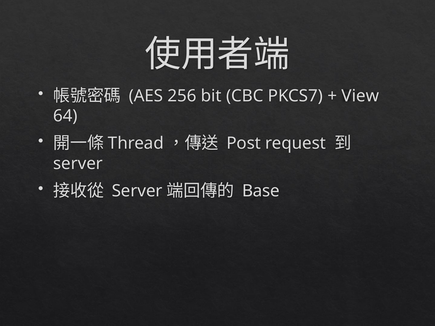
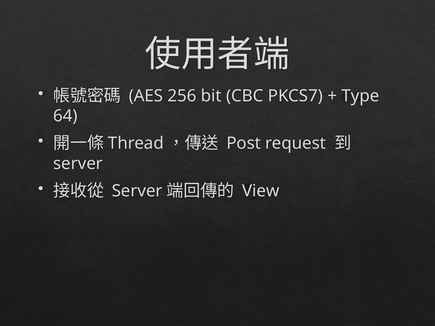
View: View -> Type (360, 96)
Base: Base -> View (261, 191)
